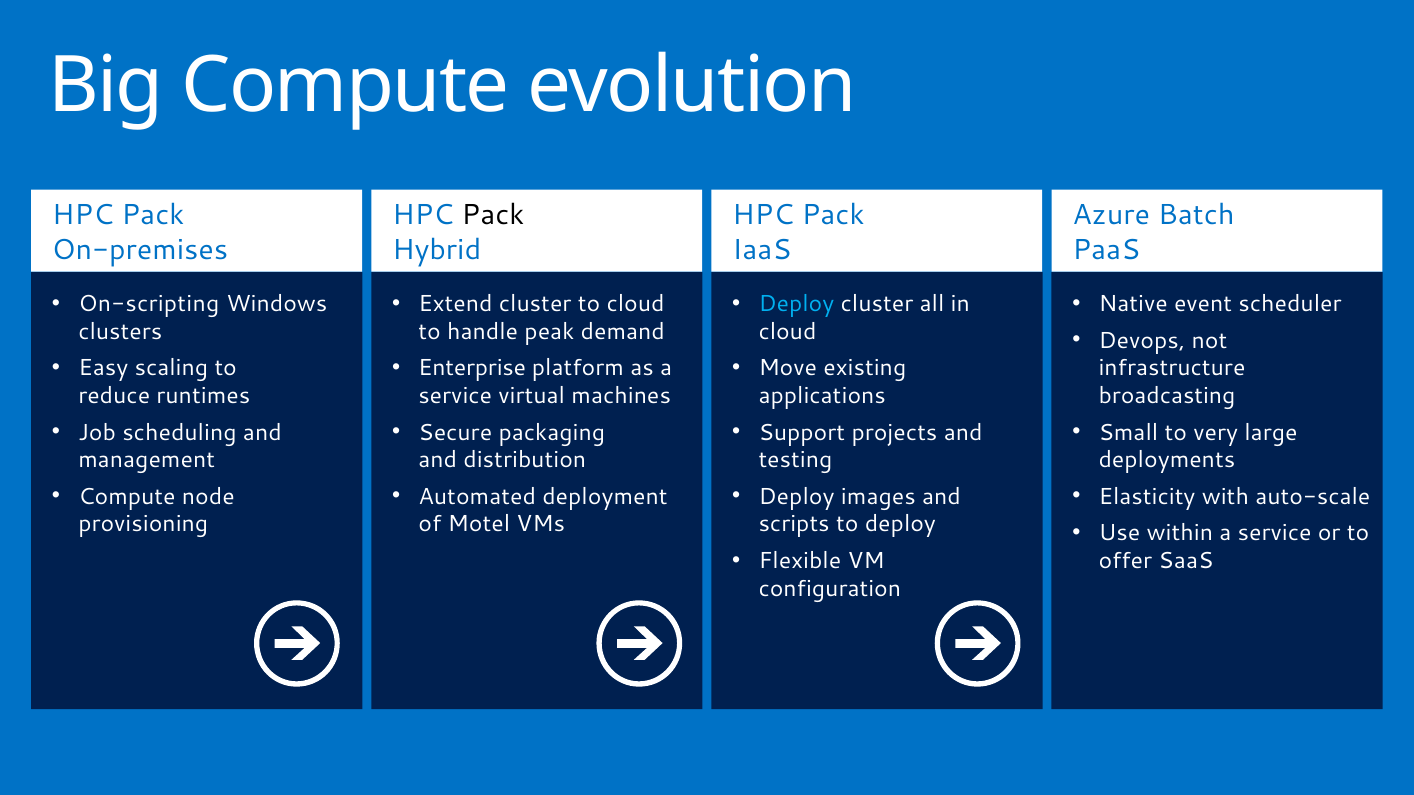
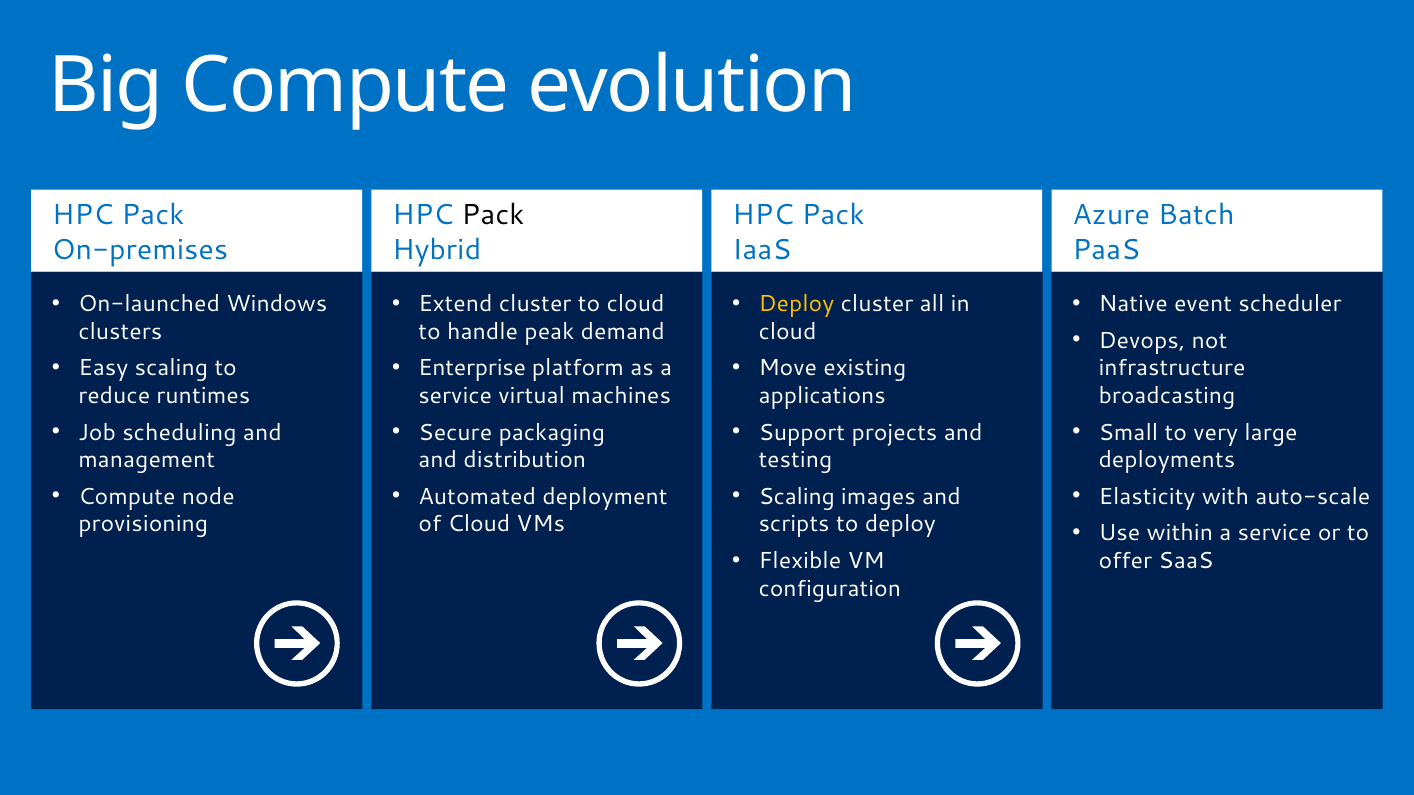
On-scripting: On-scripting -> On-launched (149, 304)
Deploy colour: light blue -> yellow (796, 304)
Deploy: Deploy -> Scaling (797, 497)
of Motel: Motel -> Cloud (479, 525)
